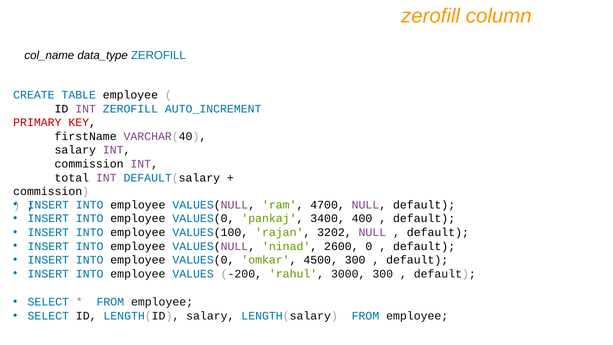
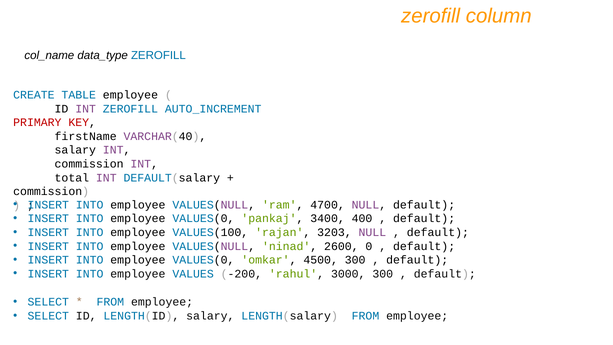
3202: 3202 -> 3203 (334, 232)
